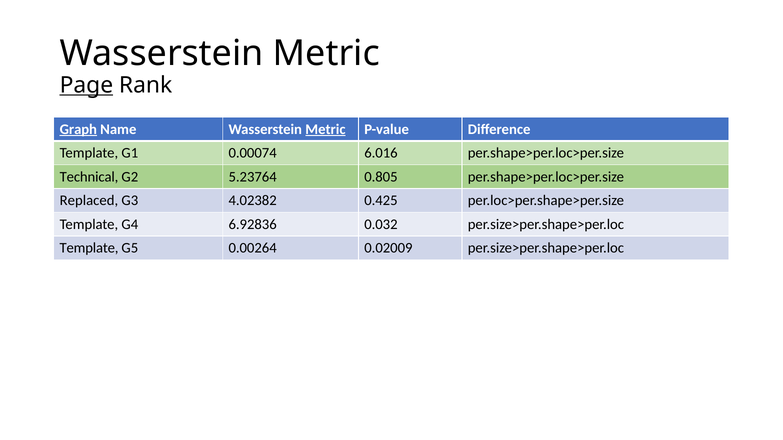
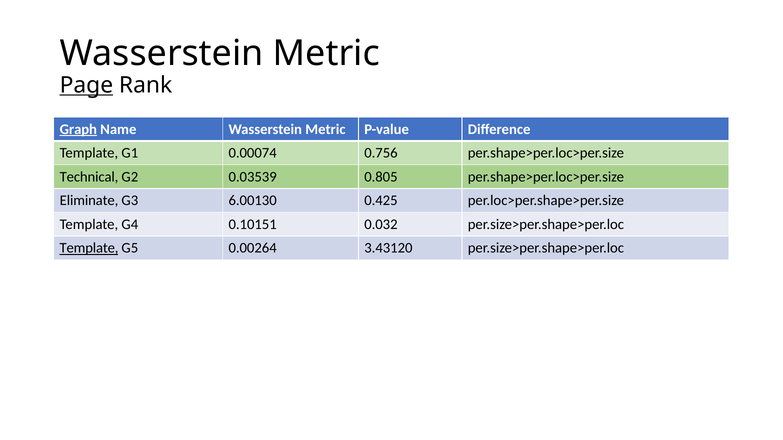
Metric underline: present -> none (325, 129)
6.016: 6.016 -> 0.756 (381, 153)
5.23764: 5.23764 -> 0.03539 (253, 177)
Replaced: Replaced -> Eliminate (89, 201)
4.02382: 4.02382 -> 6.00130 (253, 201)
6.92836: 6.92836 -> 0.10151 (253, 225)
Template underline: none -> present (89, 248)
0.02009: 0.02009 -> 3.43120 (388, 248)
